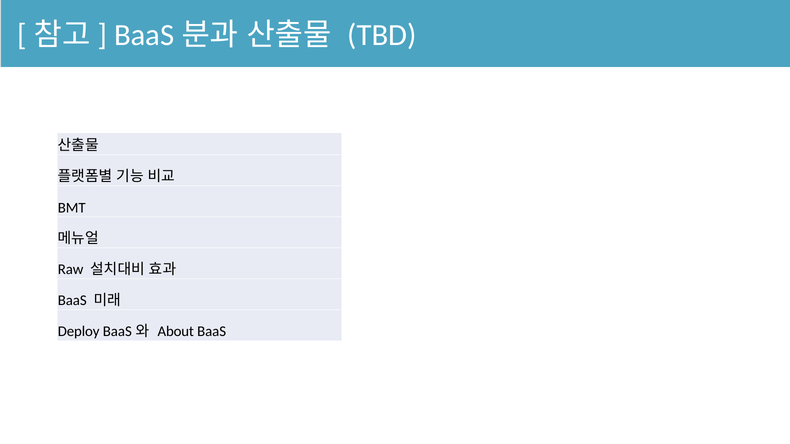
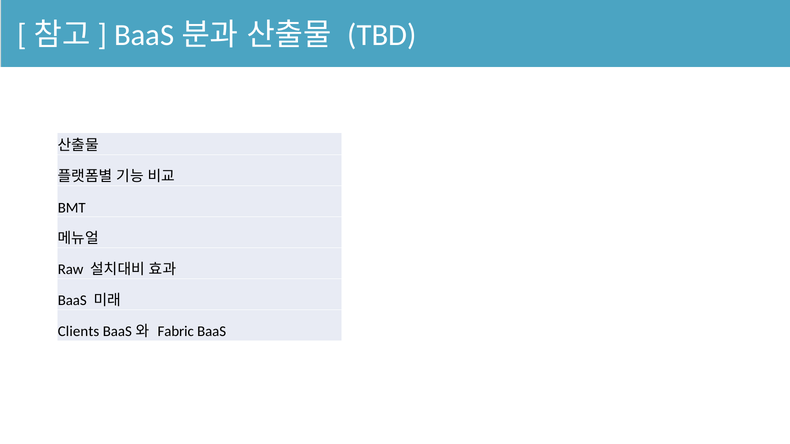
Deploy: Deploy -> Clients (79, 332)
About: About -> Fabric (176, 332)
